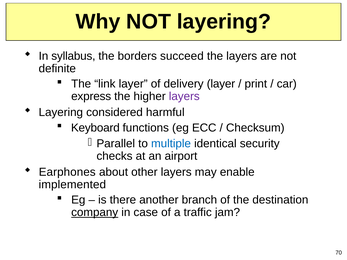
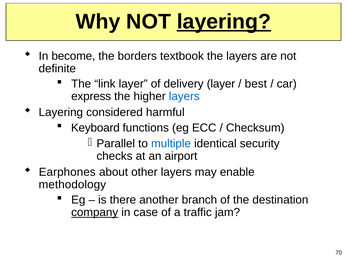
layering underline: none -> present (224, 22)
syllabus: syllabus -> become (73, 56)
succeed: succeed -> textbook (182, 56)
print: print -> best (256, 84)
layers colour: purple -> blue (184, 96)
implemented: implemented -> methodology (72, 185)
